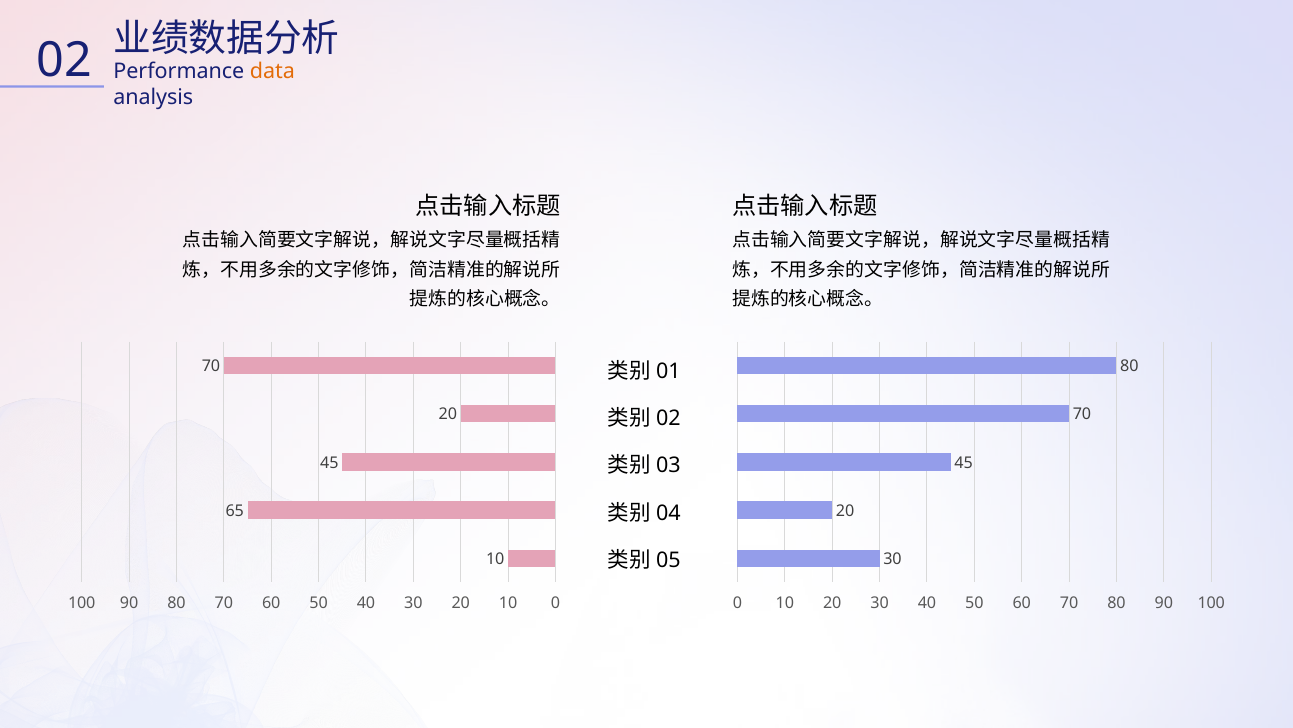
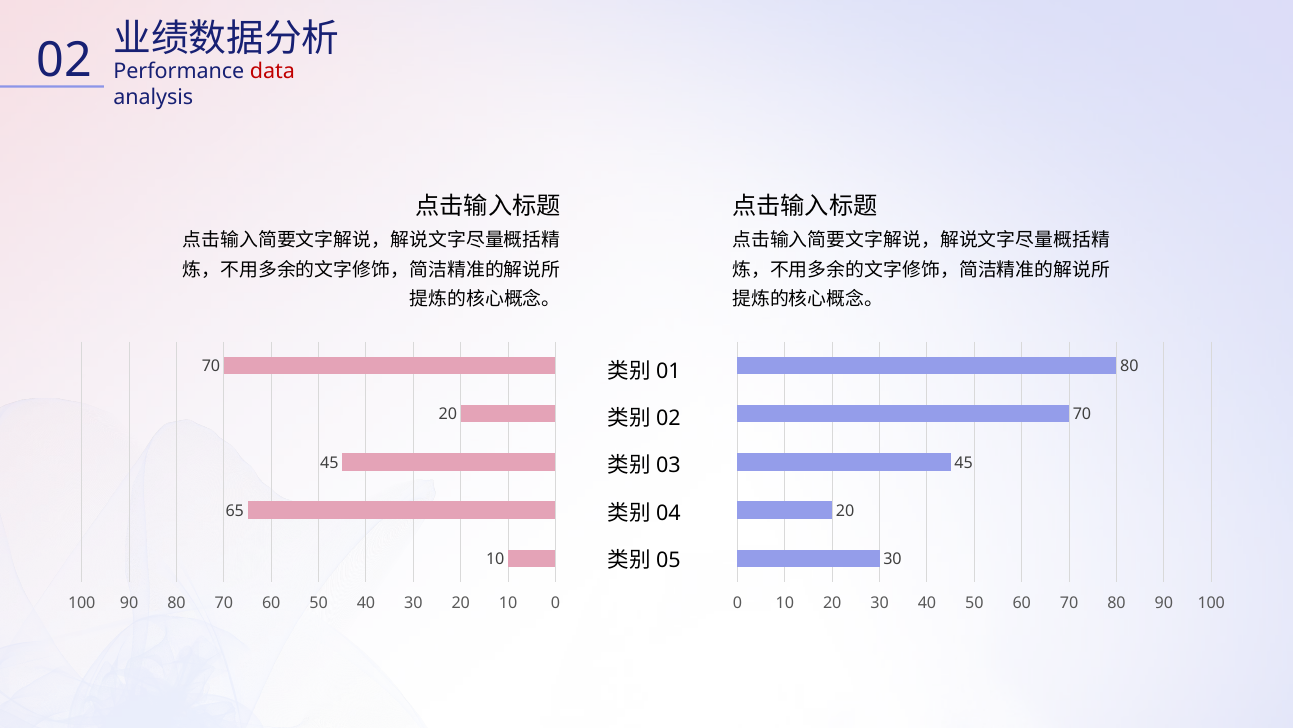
data colour: orange -> red (272, 71)
